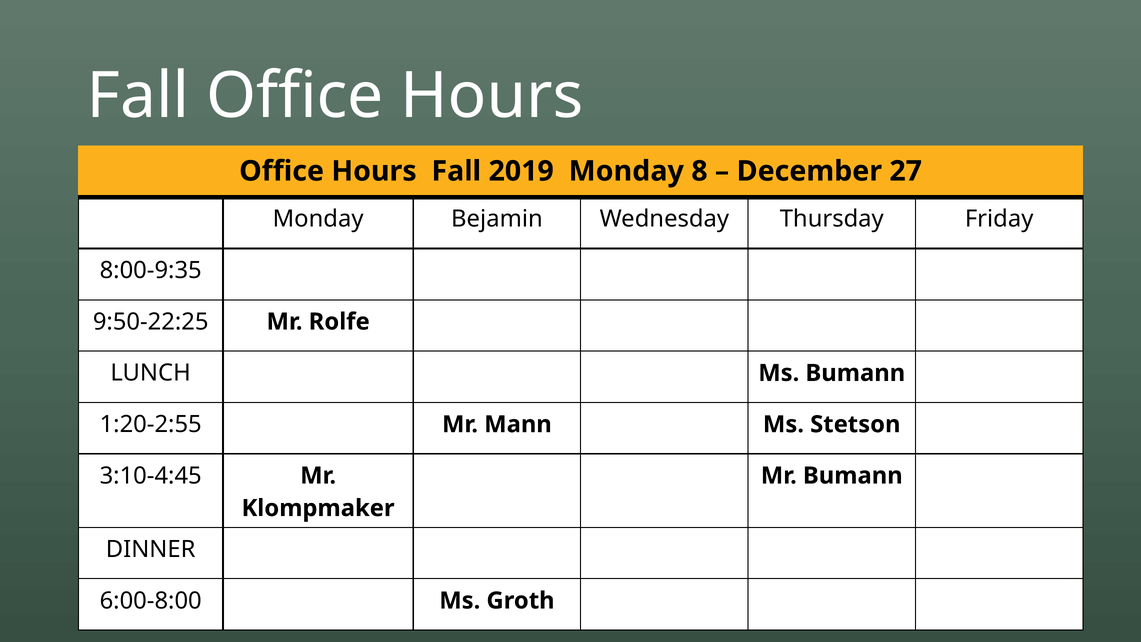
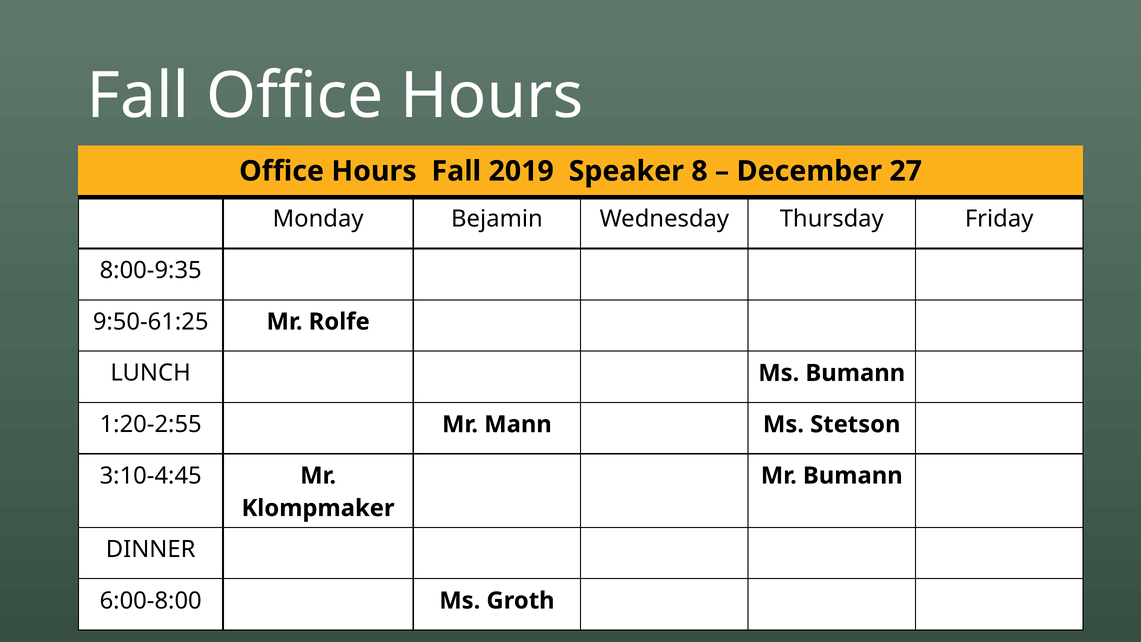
2019 Monday: Monday -> Speaker (626, 171)
9:50-22:25: 9:50-22:25 -> 9:50-61:25 (151, 322)
